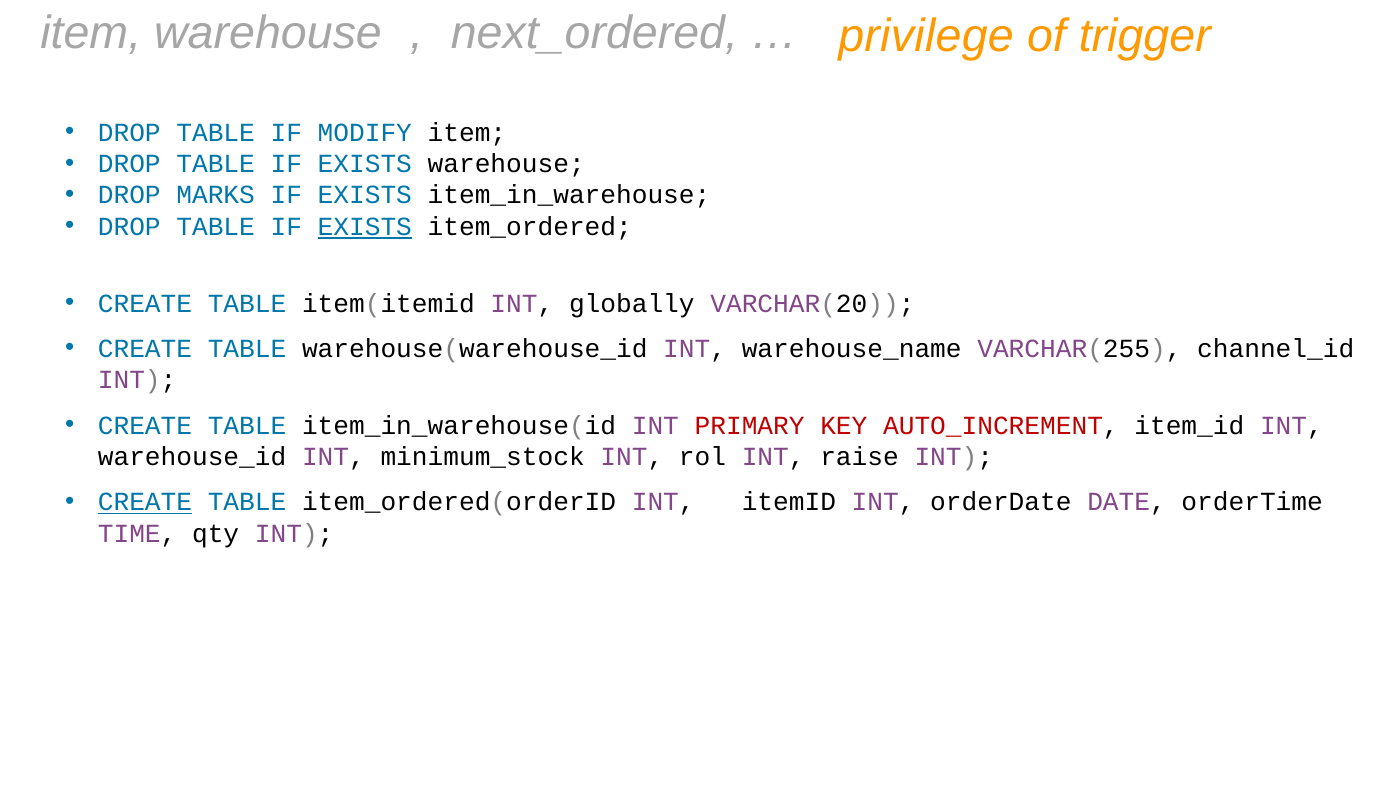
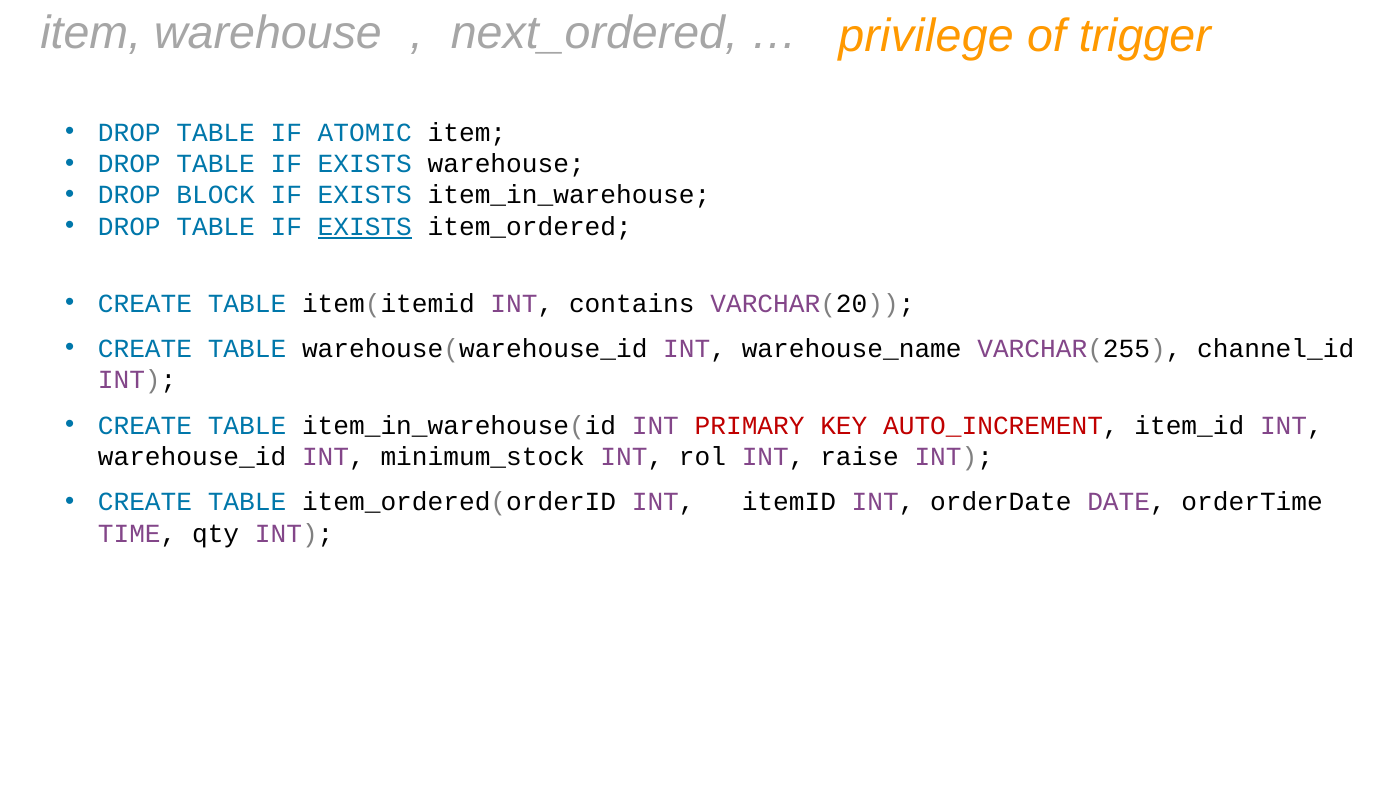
MODIFY: MODIFY -> ATOMIC (365, 132)
MARKS: MARKS -> BLOCK (216, 195)
globally: globally -> contains (632, 303)
CREATE underline: present -> none (145, 502)
